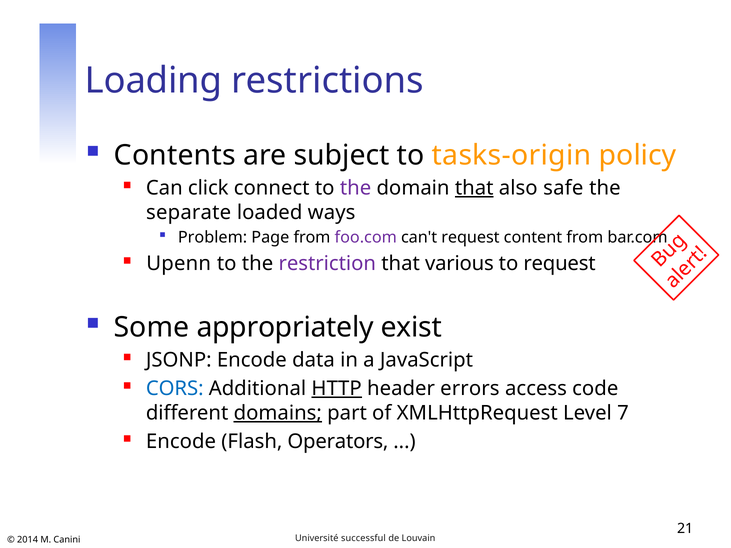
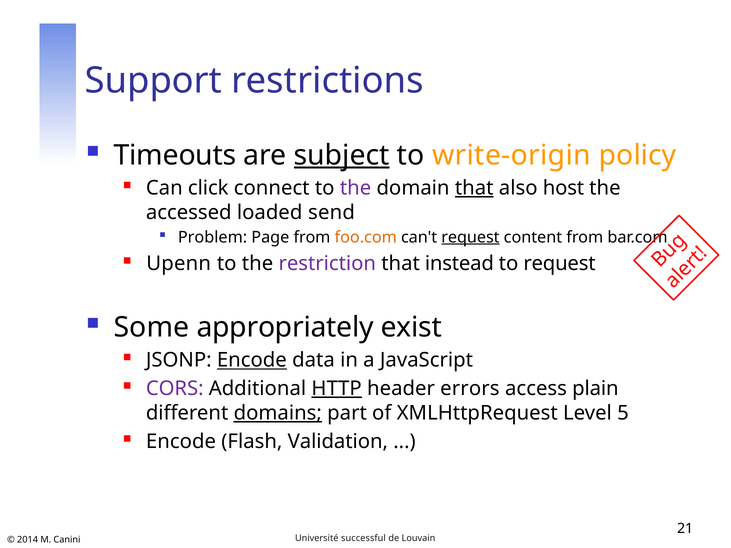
Loading: Loading -> Support (153, 81)
Contents: Contents -> Timeouts (175, 155)
subject underline: none -> present (342, 155)
tasks-origin: tasks-origin -> write-origin (512, 155)
safe: safe -> host (563, 188)
separate: separate -> accessed (189, 212)
ways: ways -> send (332, 212)
foo.com colour: purple -> orange (366, 237)
request underline: none -> present (470, 237)
various: various -> instead (459, 264)
Encode underline: none -> present (252, 360)
CORS colour: blue -> purple (175, 389)
code: code -> plain (595, 389)
7: 7 -> 5 (623, 413)
Operators: Operators -> Validation (338, 442)
